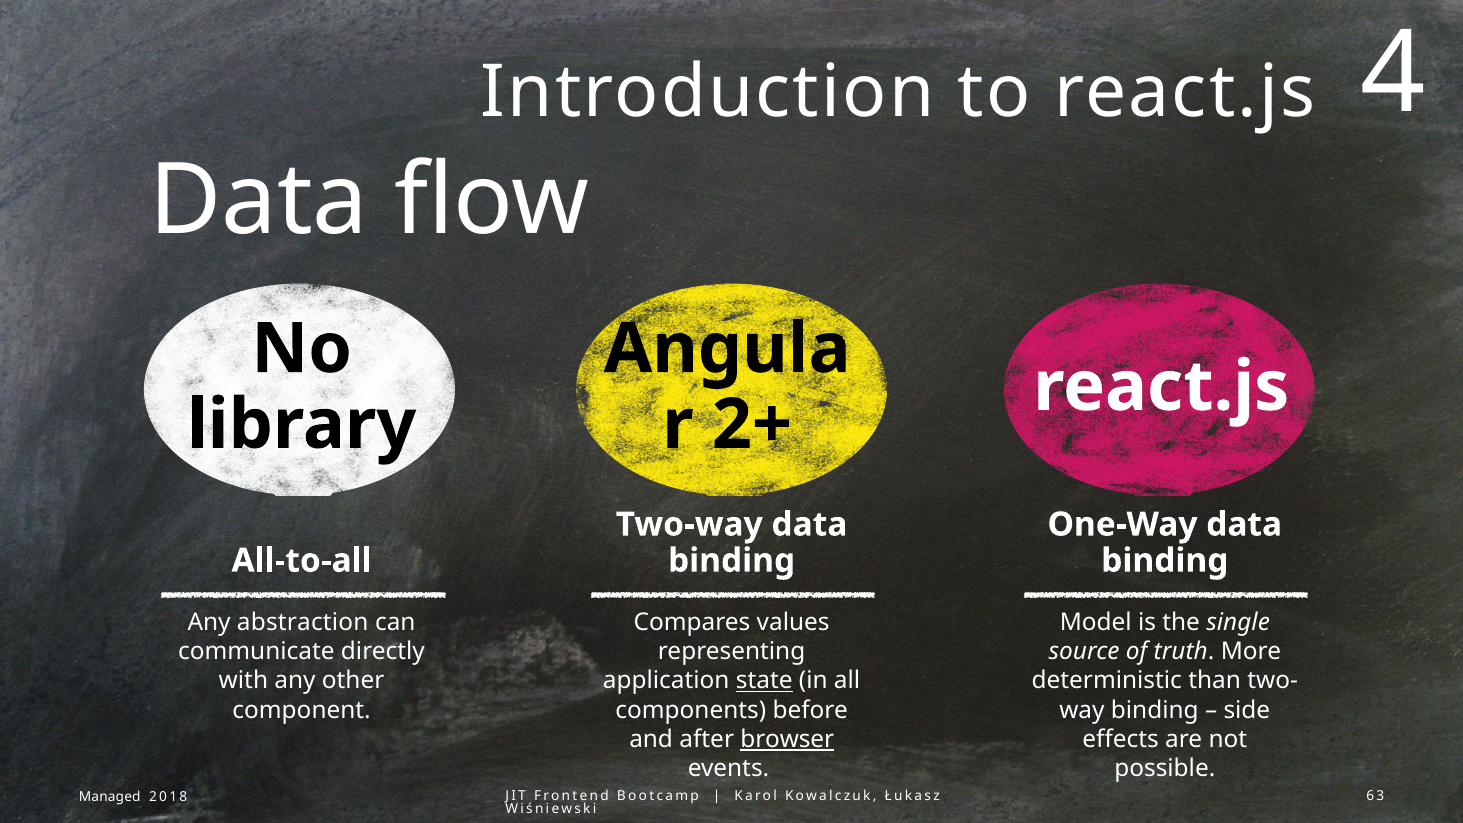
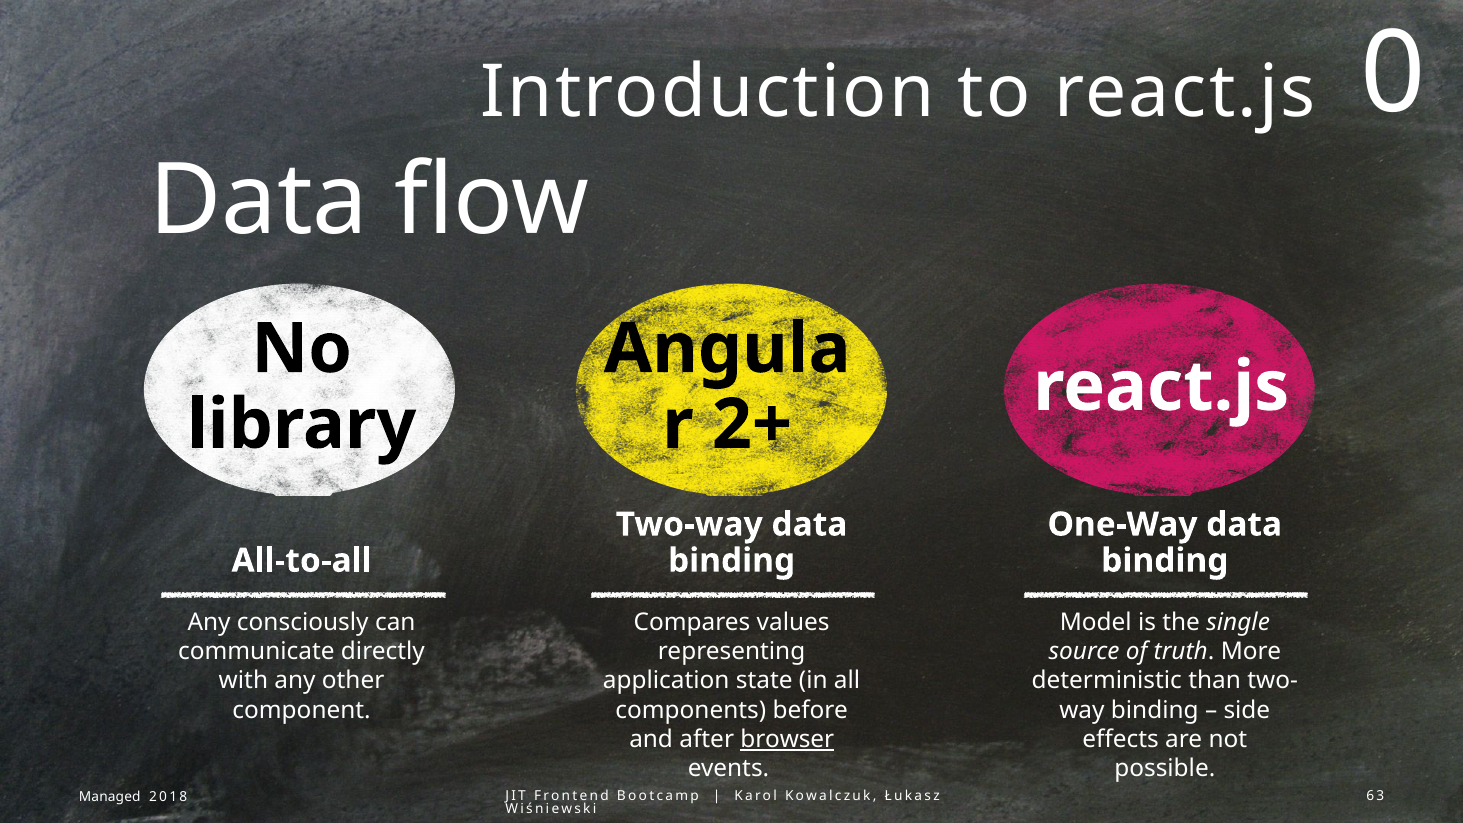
4: 4 -> 0 (1393, 73)
abstraction: abstraction -> consciously (303, 622)
state underline: present -> none (764, 681)
